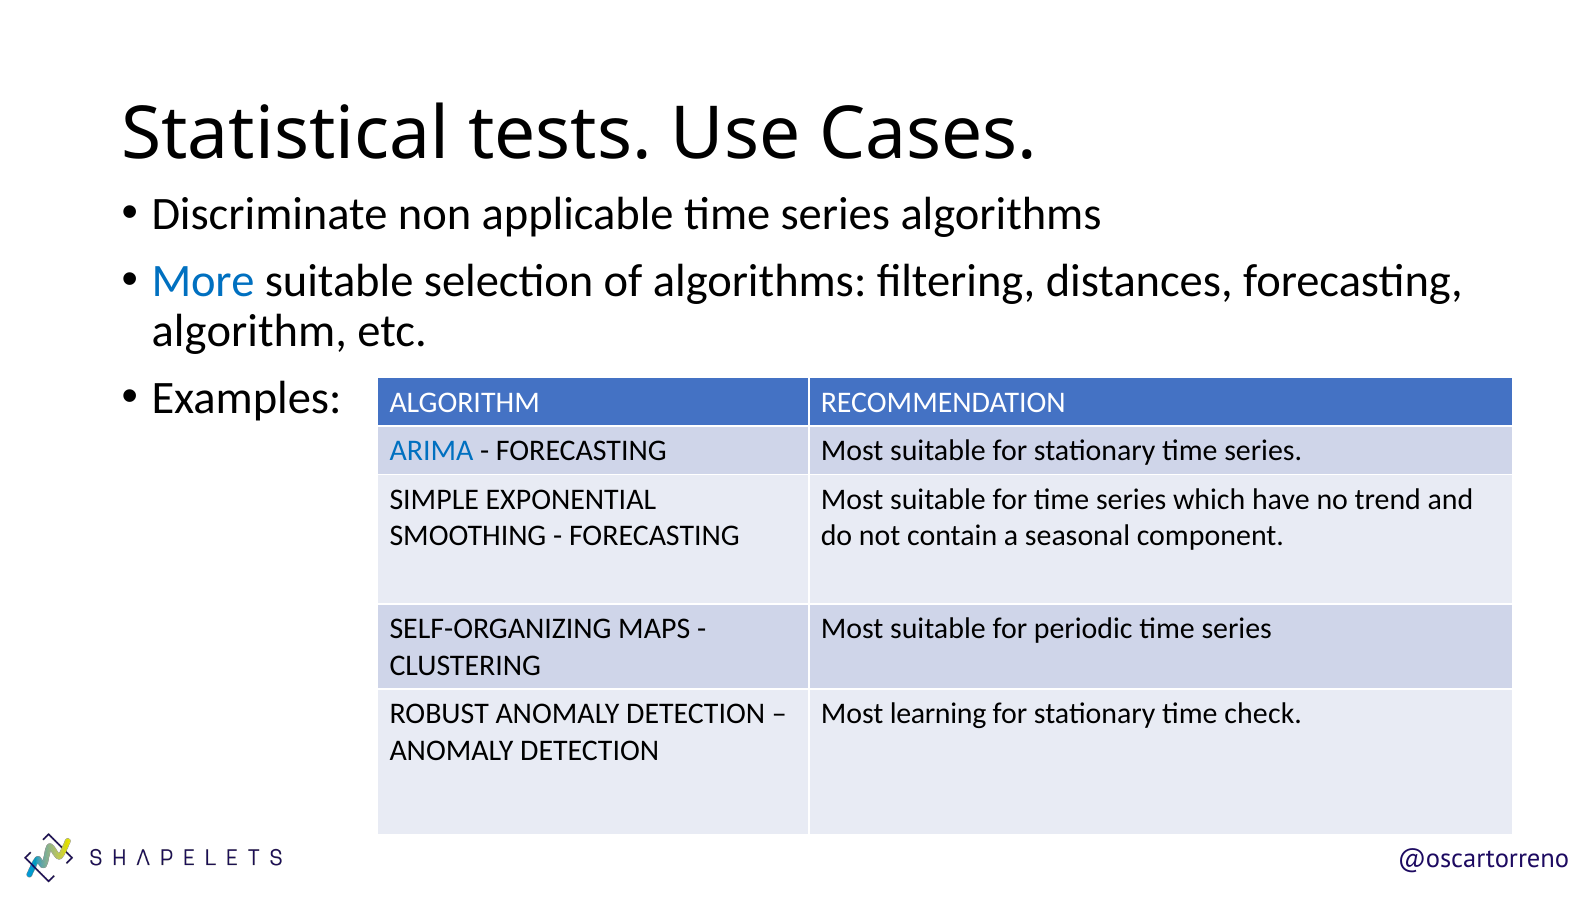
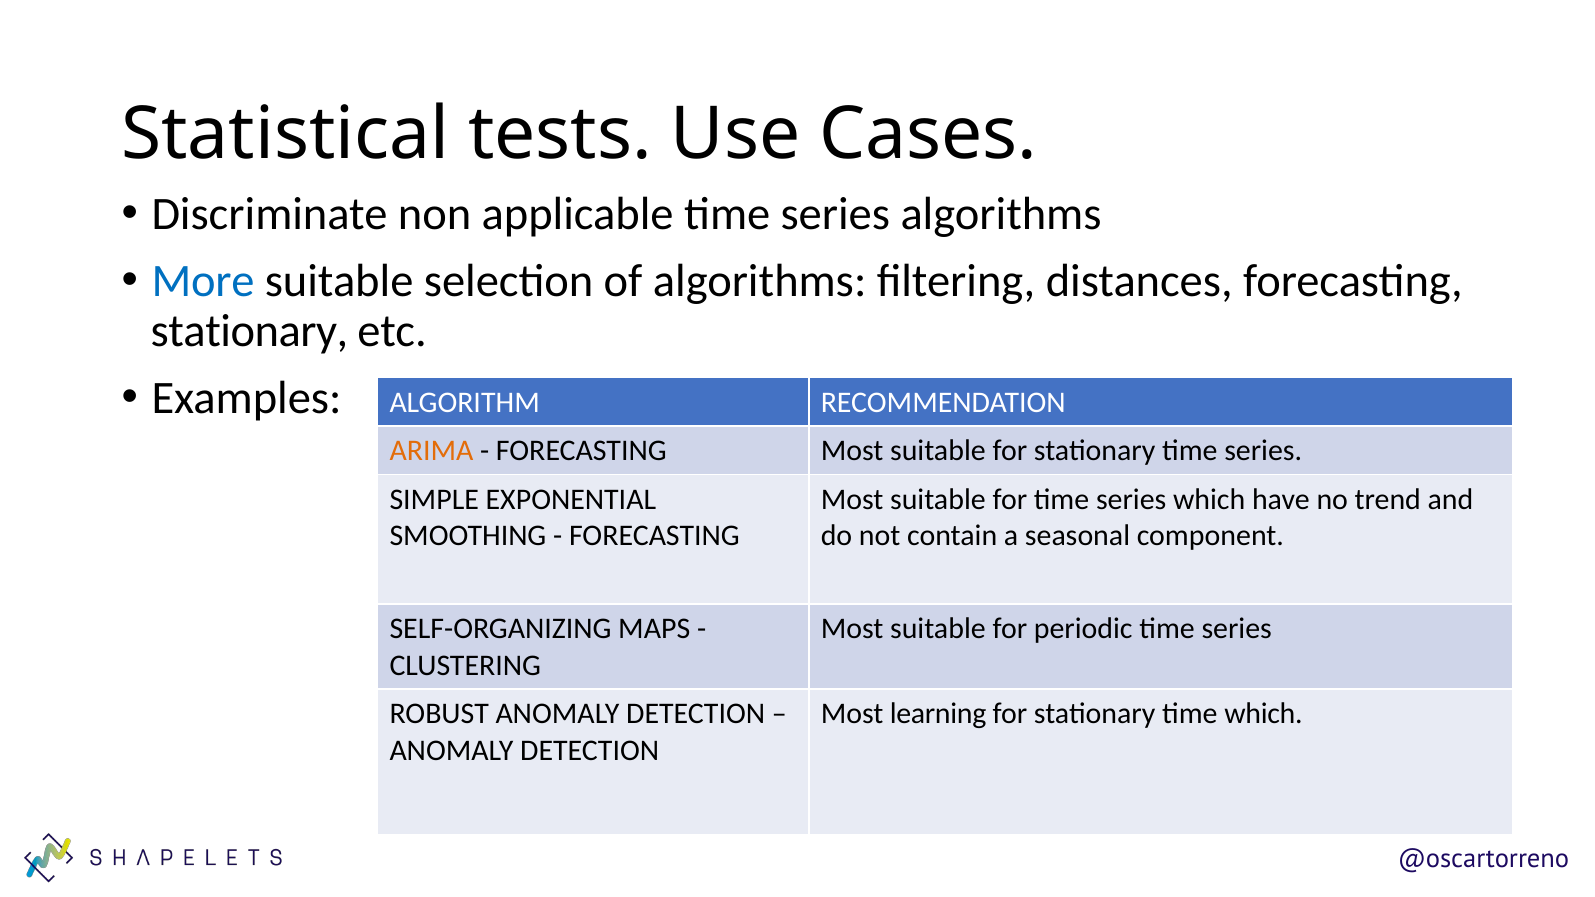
algorithm: algorithm -> stationary (249, 331)
ARIMA colour: blue -> orange (431, 451)
time check: check -> which (1263, 714)
